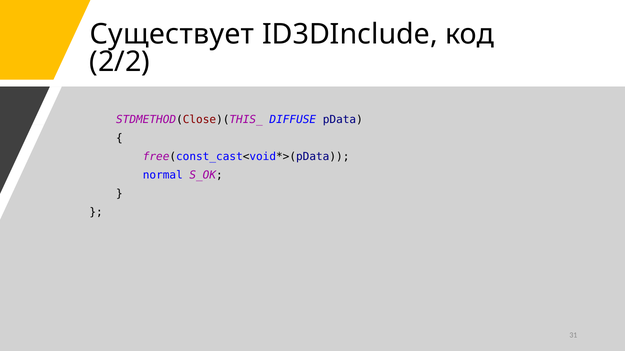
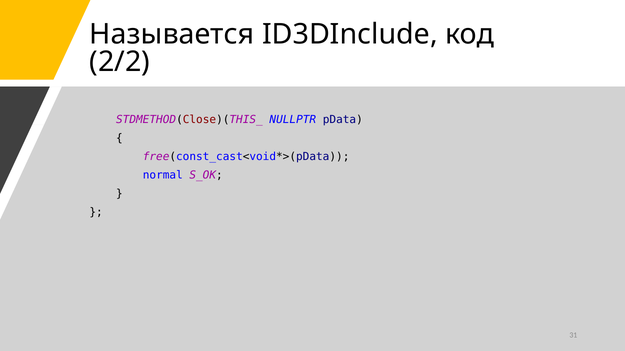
Существует: Существует -> Называется (172, 34)
DIFFUSE: DIFFUSE -> NULLPTR (293, 120)
